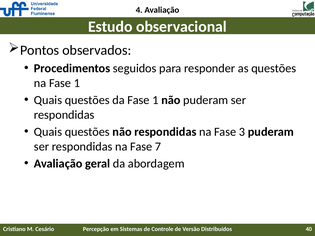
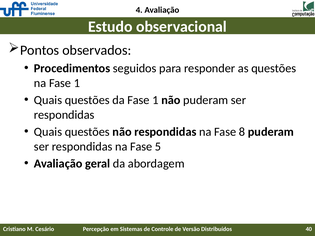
3: 3 -> 8 (242, 132)
7: 7 -> 5 (158, 147)
